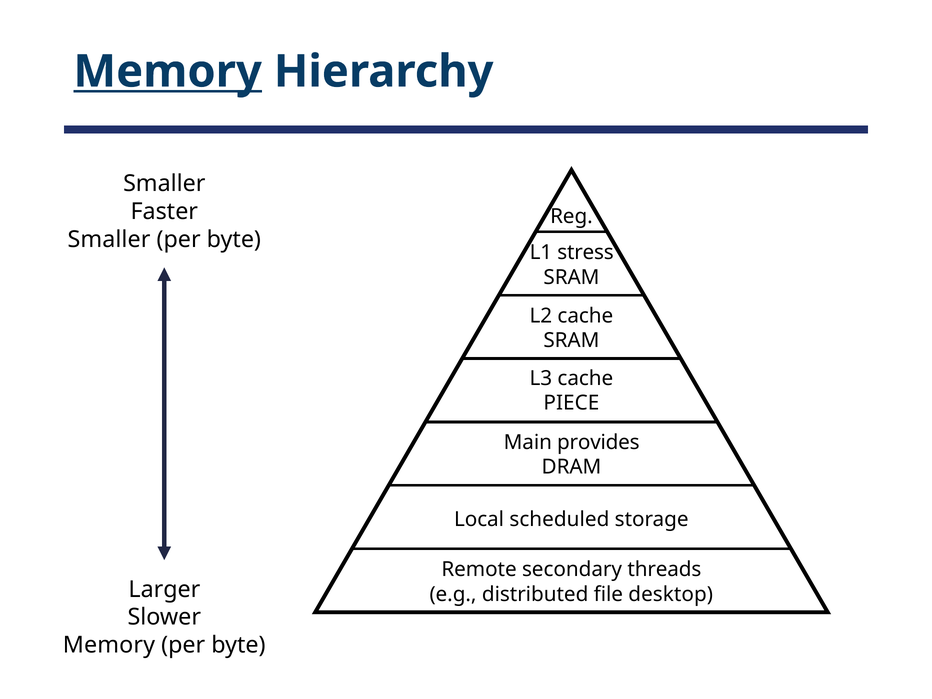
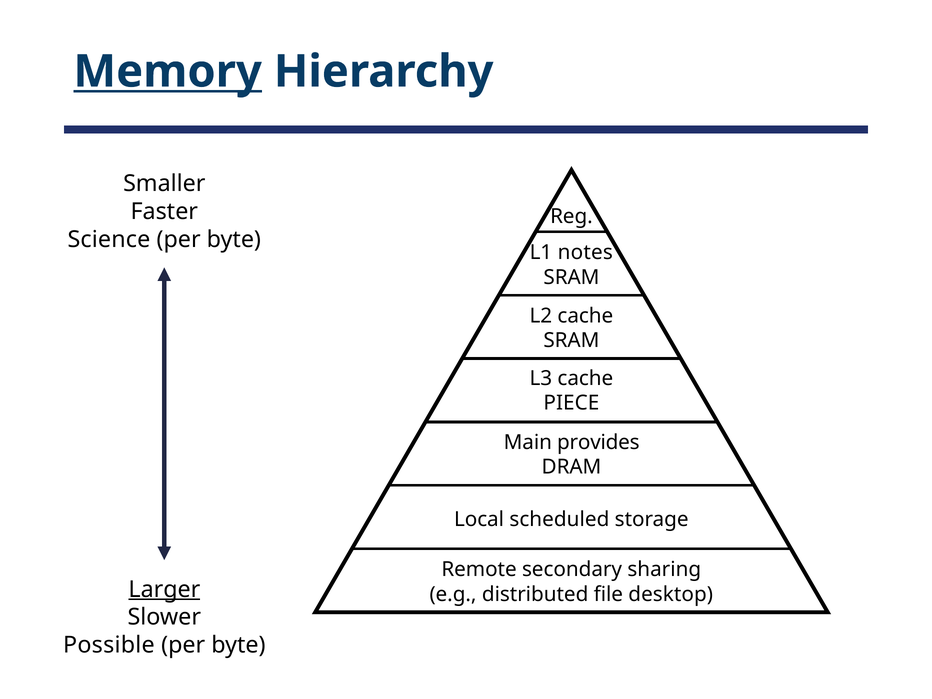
Smaller: Smaller -> Science (109, 240)
stress: stress -> notes (585, 252)
threads: threads -> sharing (664, 570)
Larger underline: none -> present (164, 589)
Memory: Memory -> Possible (109, 645)
